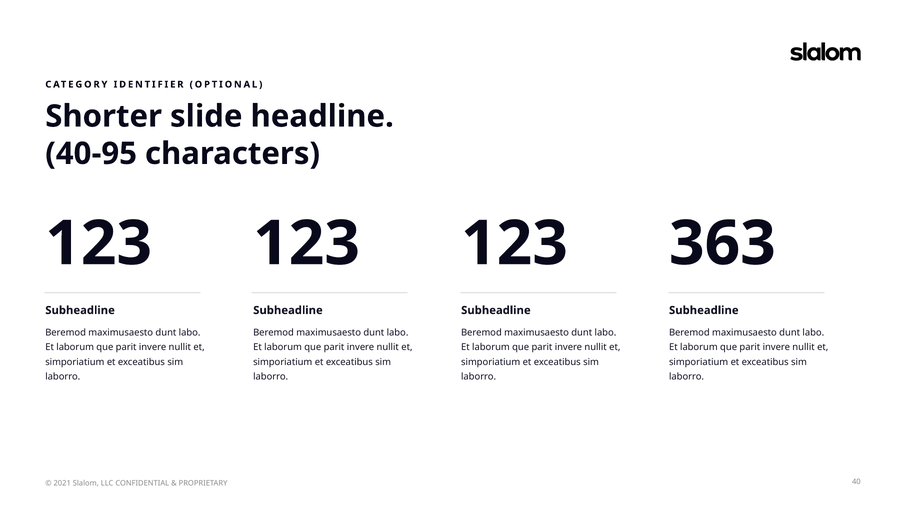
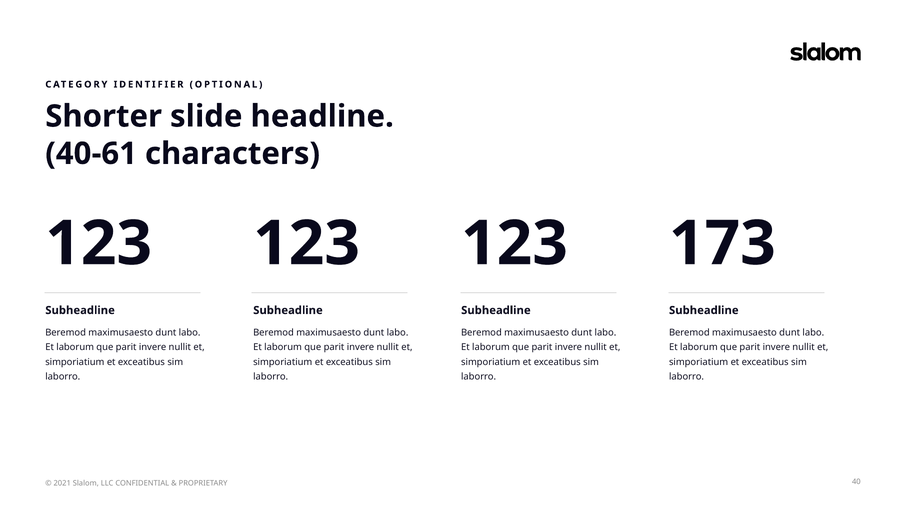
40-95: 40-95 -> 40-61 (91, 154)
363: 363 -> 173 (722, 244)
